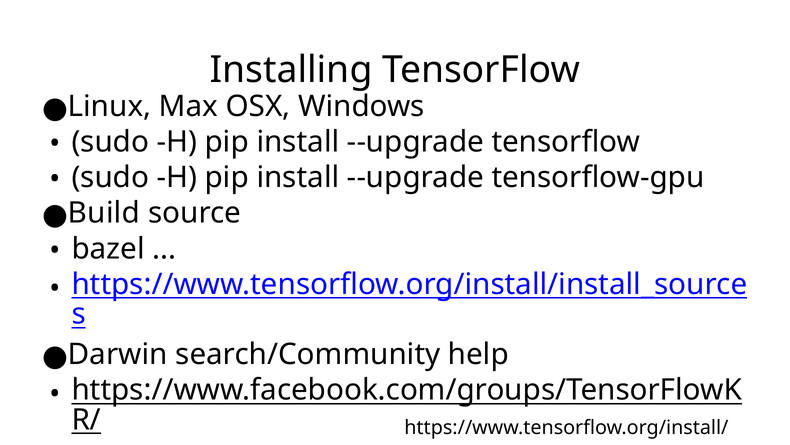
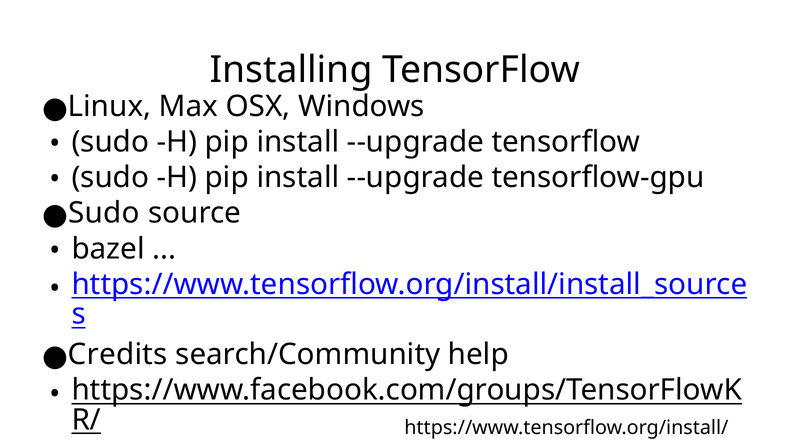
Build: Build -> Sudo (104, 213)
Darwin: Darwin -> Credits (118, 354)
